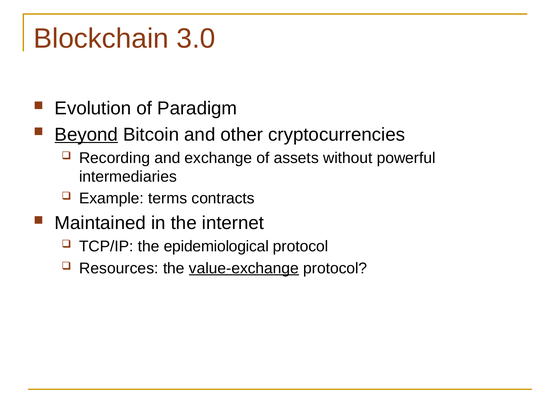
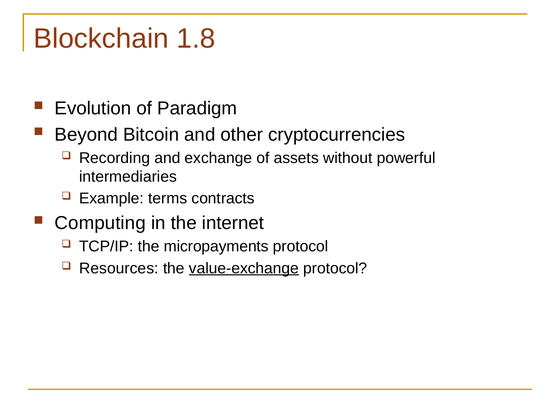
3.0: 3.0 -> 1.8 (196, 39)
Beyond underline: present -> none (86, 135)
Maintained: Maintained -> Computing (100, 223)
epidemiological: epidemiological -> micropayments (216, 246)
